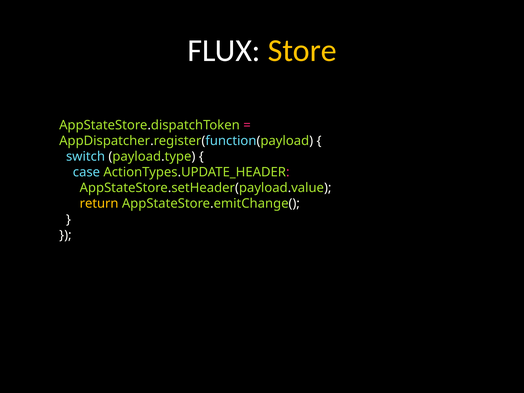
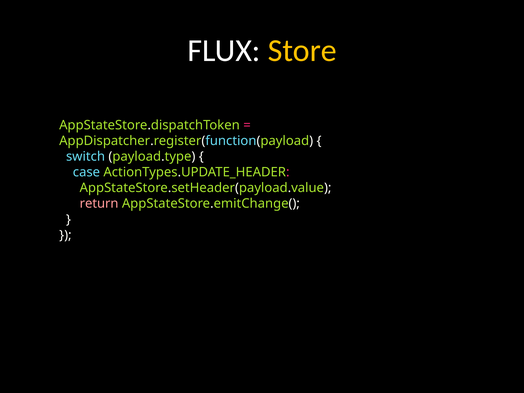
return colour: yellow -> pink (99, 204)
